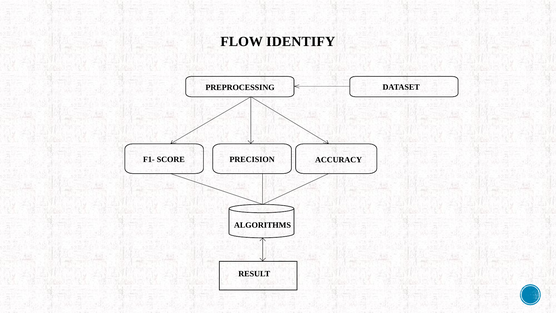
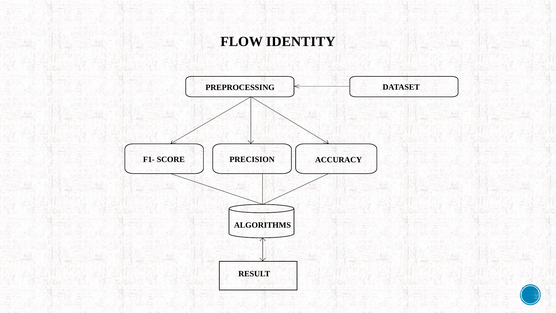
IDENTIFY: IDENTIFY -> IDENTITY (301, 42)
